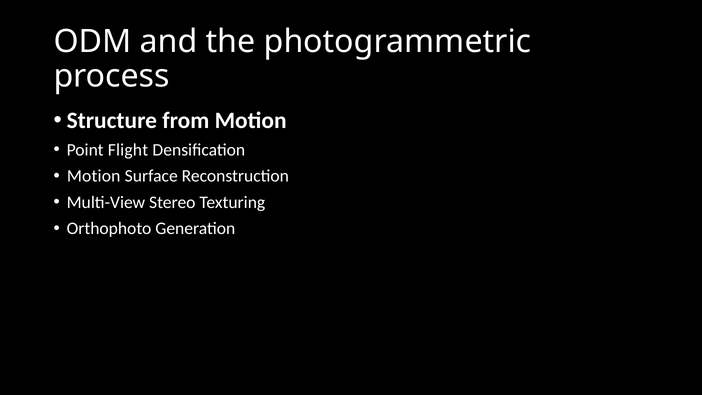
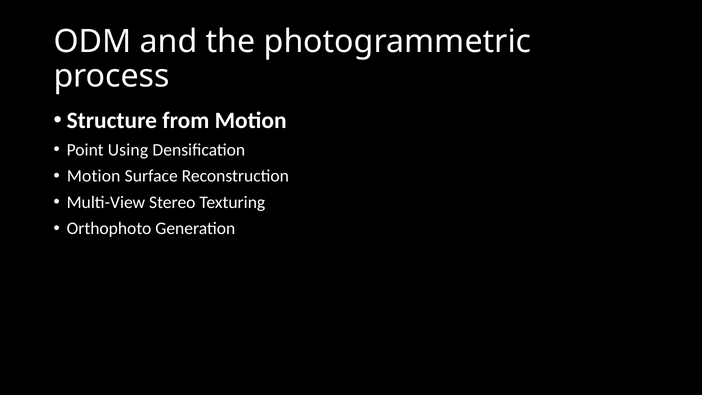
Flight: Flight -> Using (128, 150)
